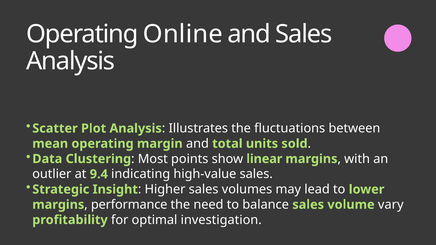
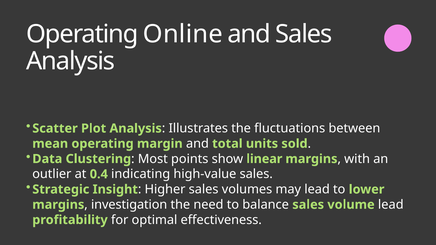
9.4: 9.4 -> 0.4 (99, 174)
performance: performance -> investigation (129, 205)
volume vary: vary -> lead (391, 205)
investigation: investigation -> effectiveness (221, 220)
